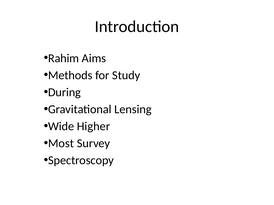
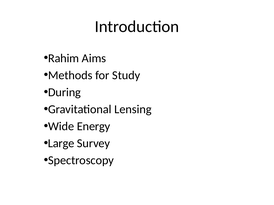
Higher: Higher -> Energy (94, 127)
Most: Most -> Large (61, 144)
